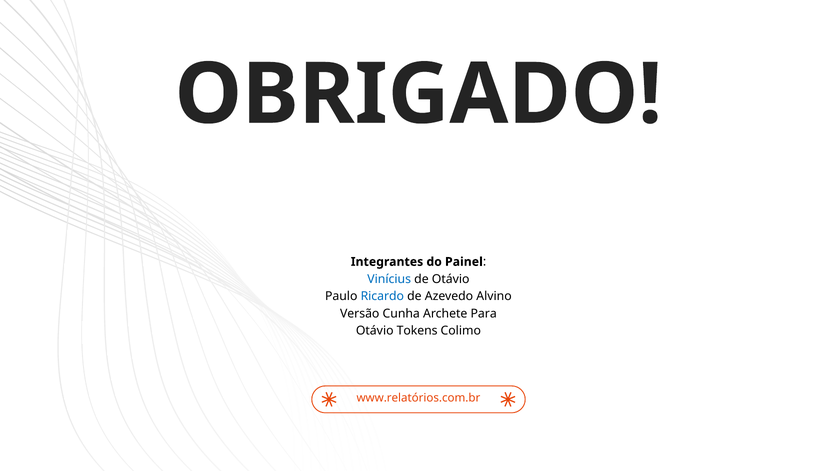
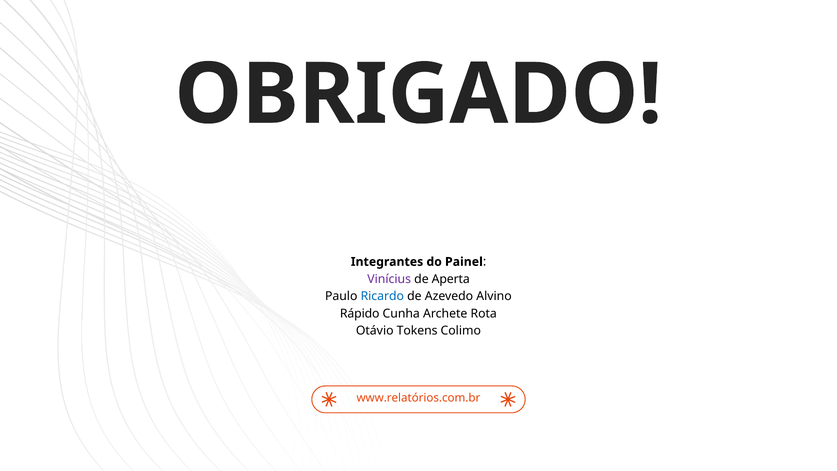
Vinícius colour: blue -> purple (389, 279)
de Otávio: Otávio -> Aperta (451, 279)
Versão: Versão -> Rápido (360, 313)
Para: Para -> Rota (484, 313)
